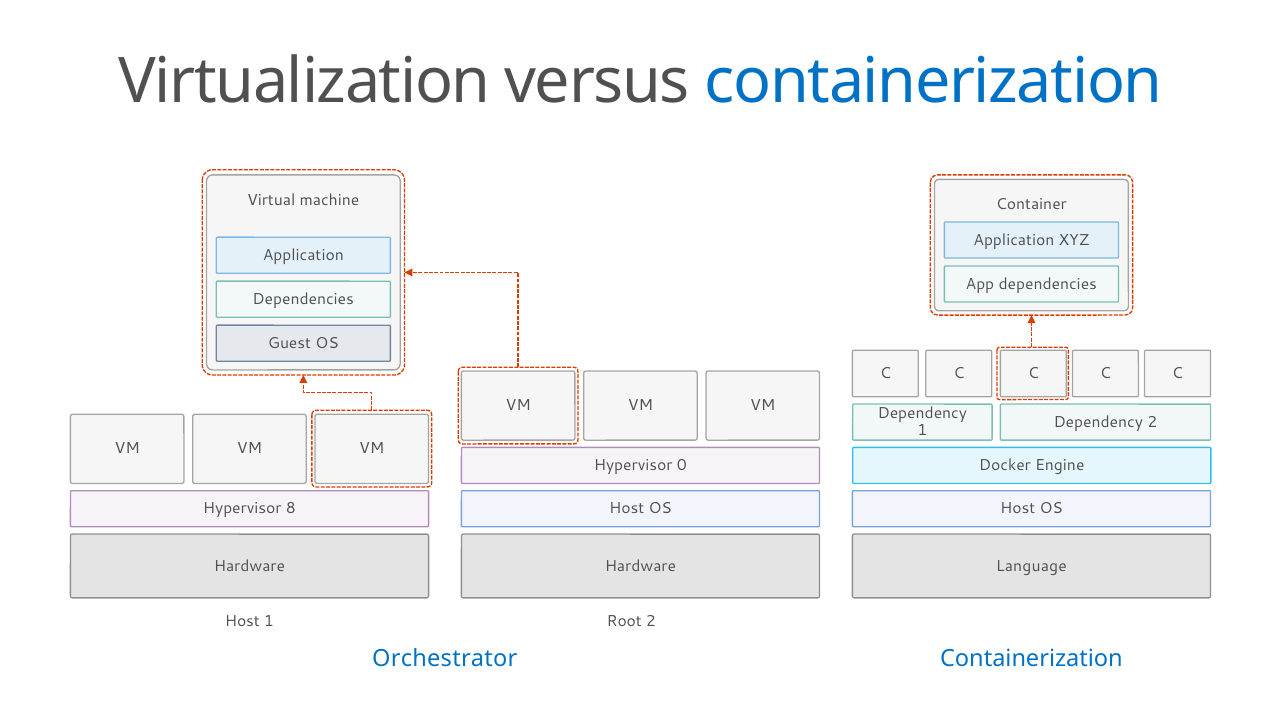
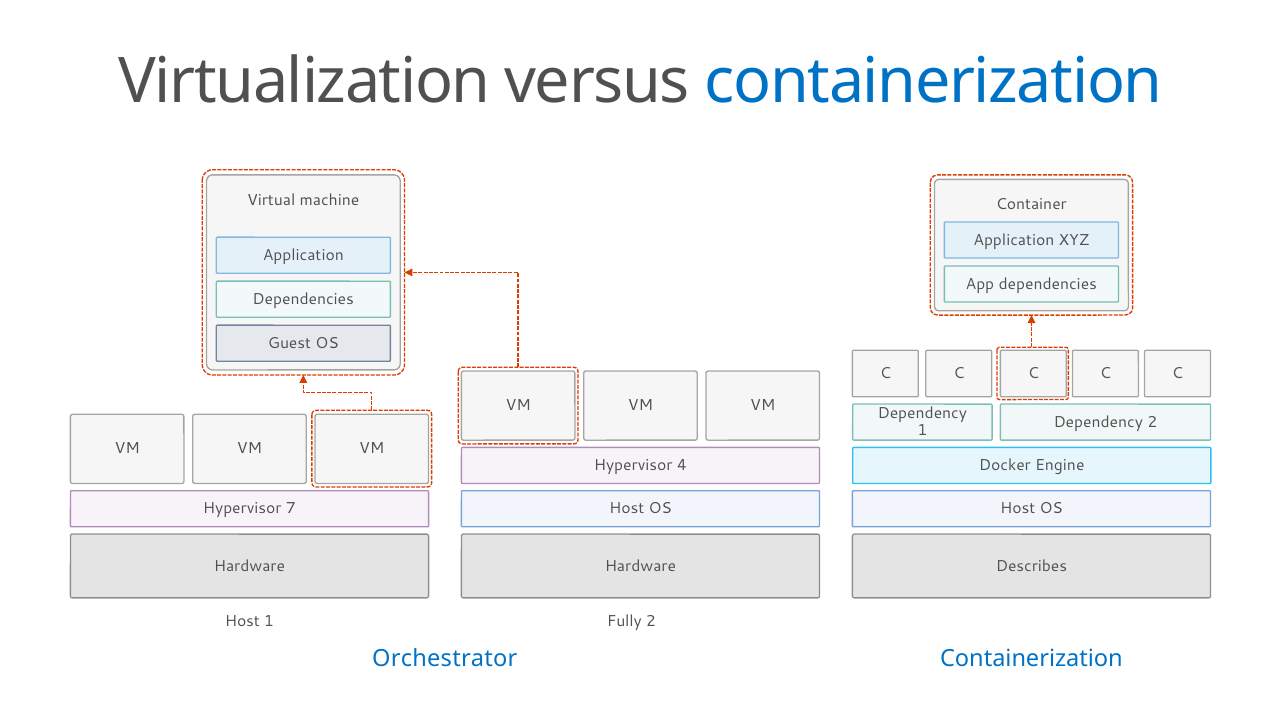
0: 0 -> 4 (682, 465)
8: 8 -> 7 (291, 508)
Language: Language -> Describes (1031, 566)
Root: Root -> Fully (624, 621)
